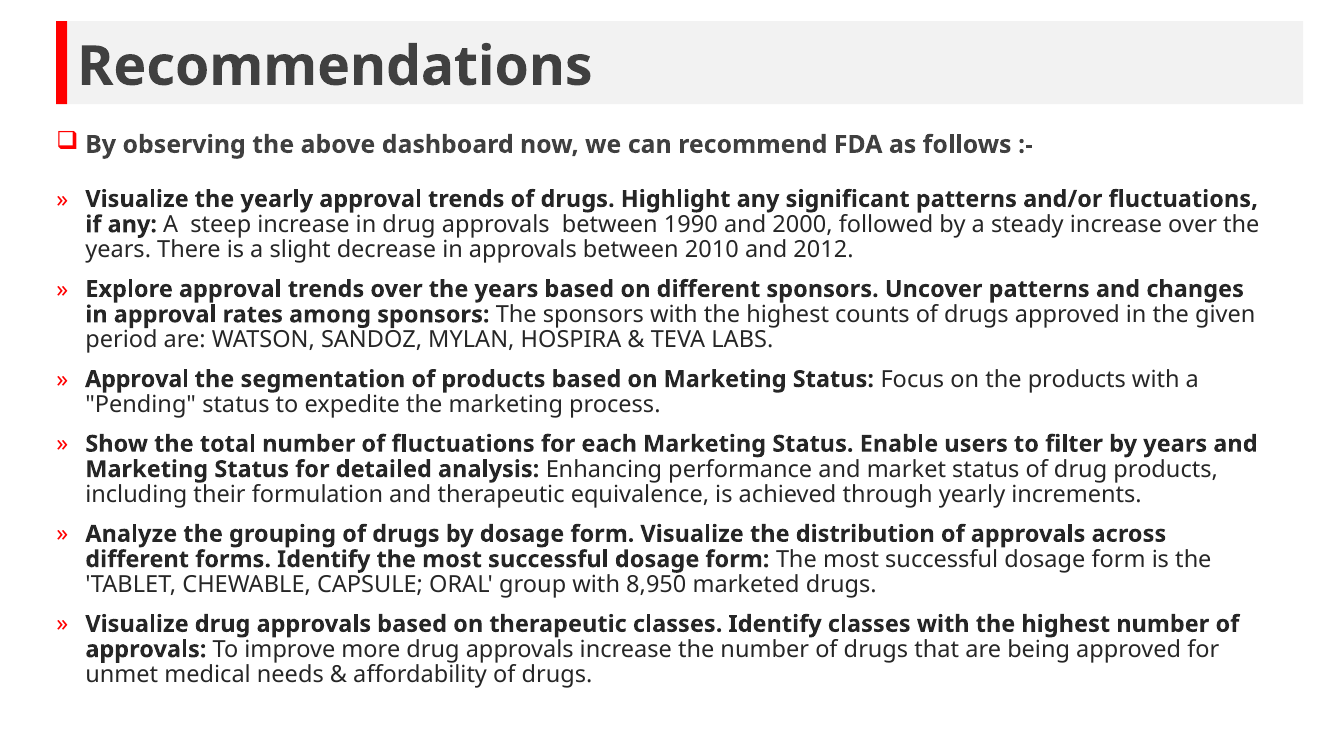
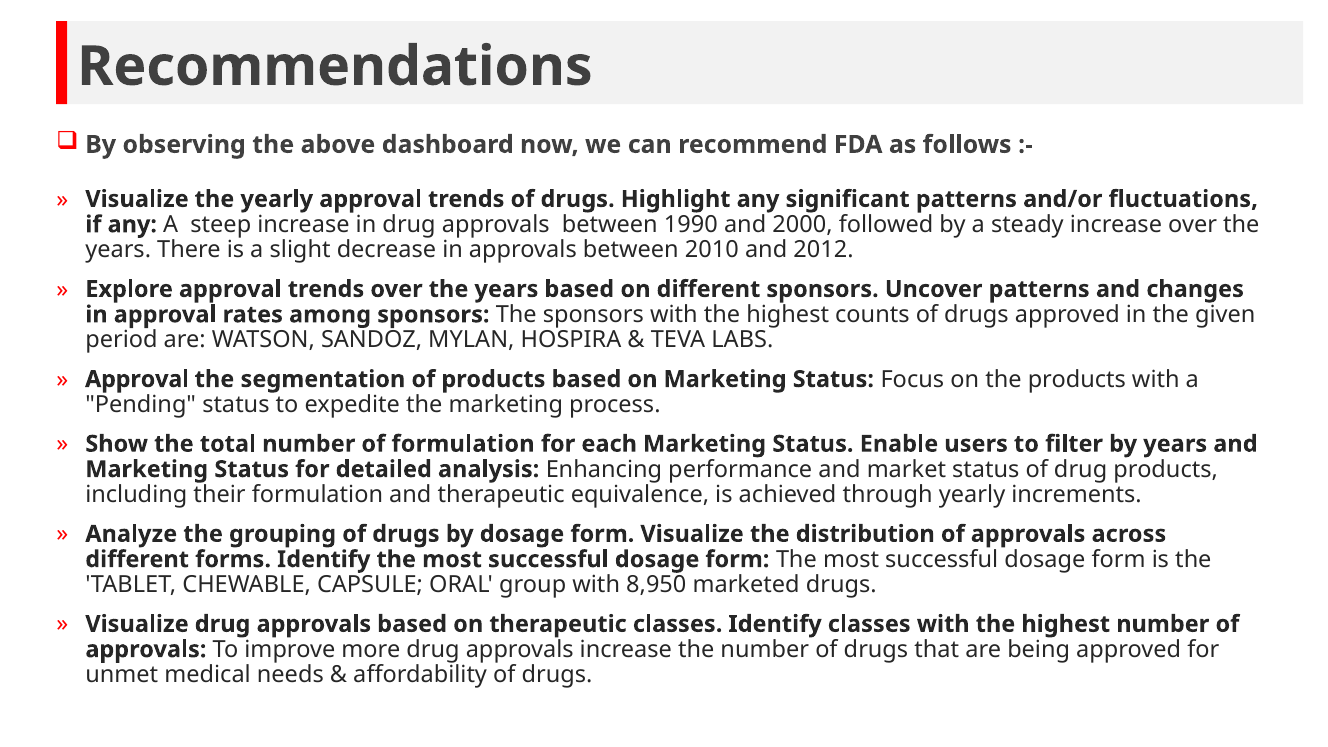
of fluctuations: fluctuations -> formulation (463, 444)
